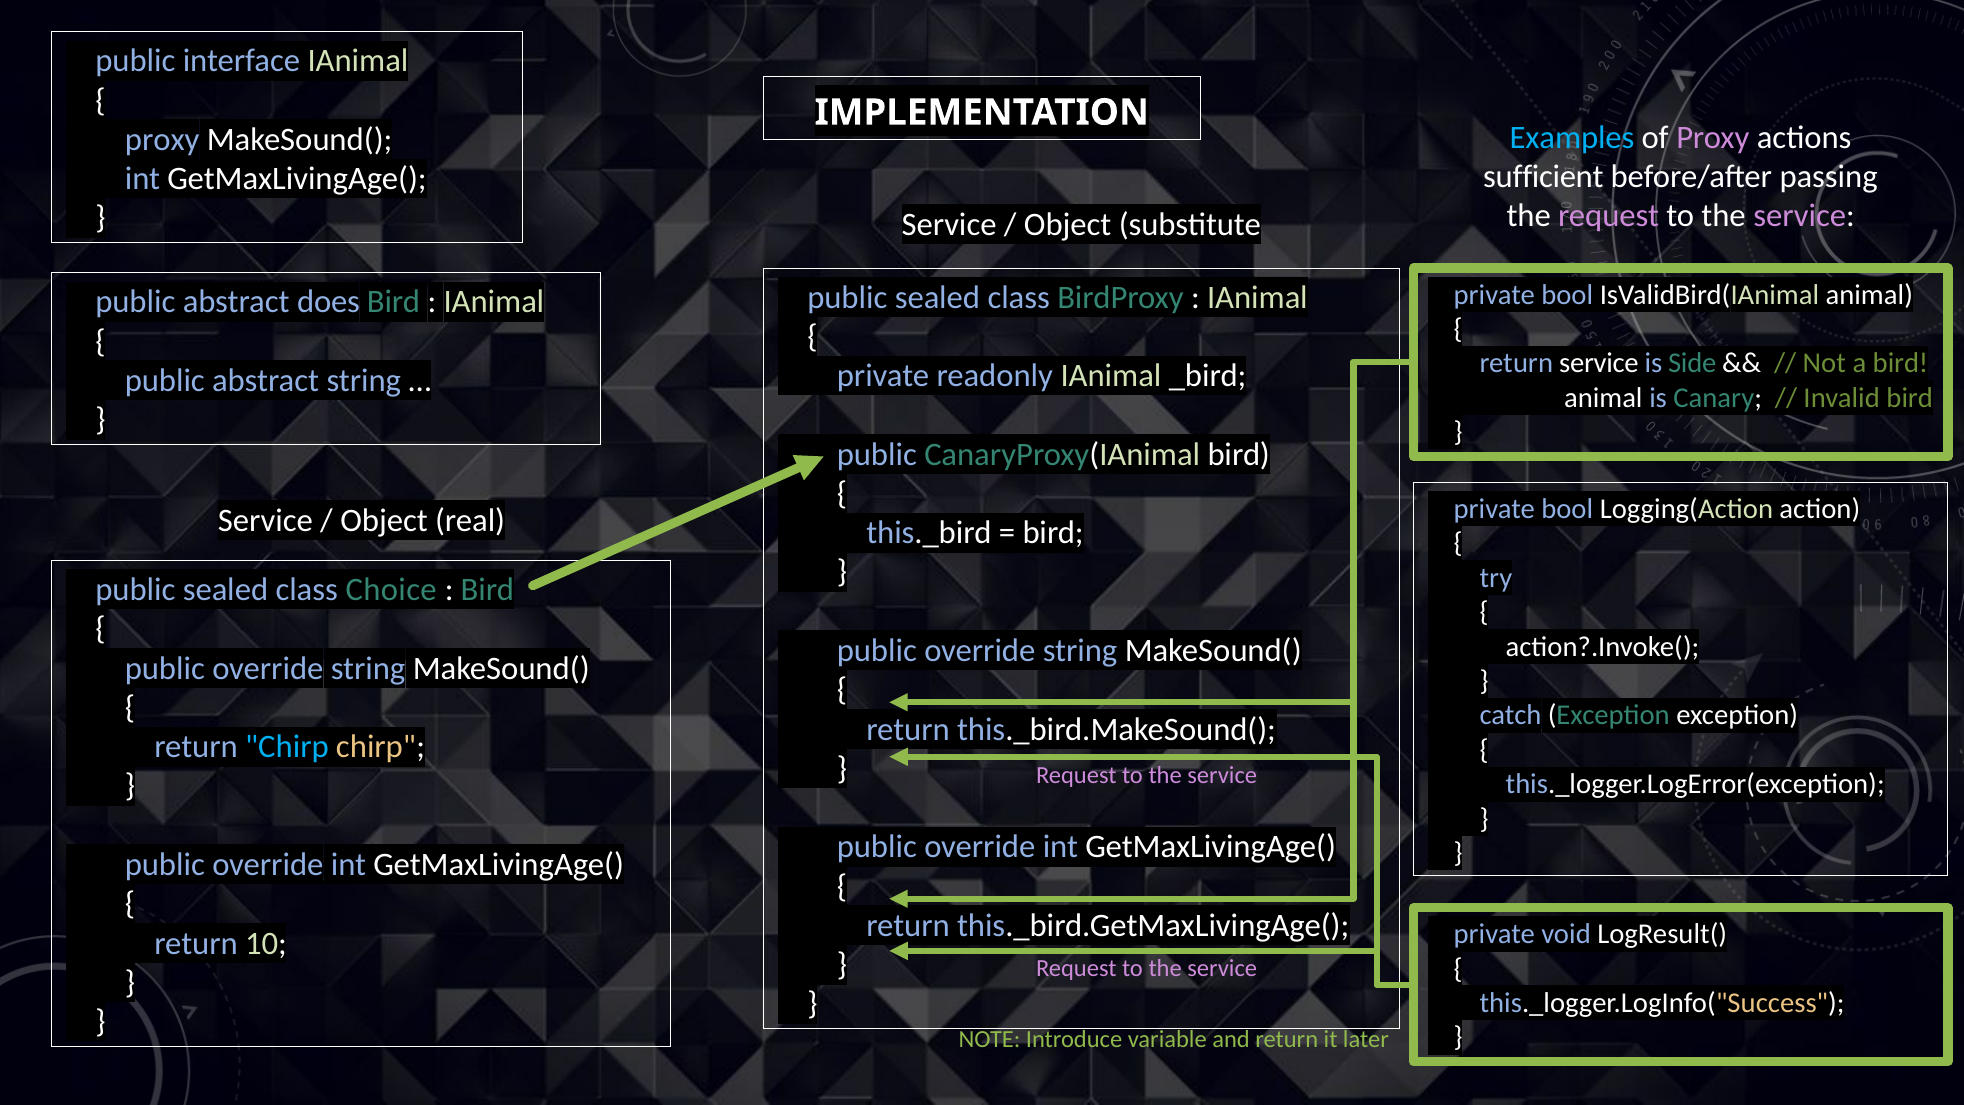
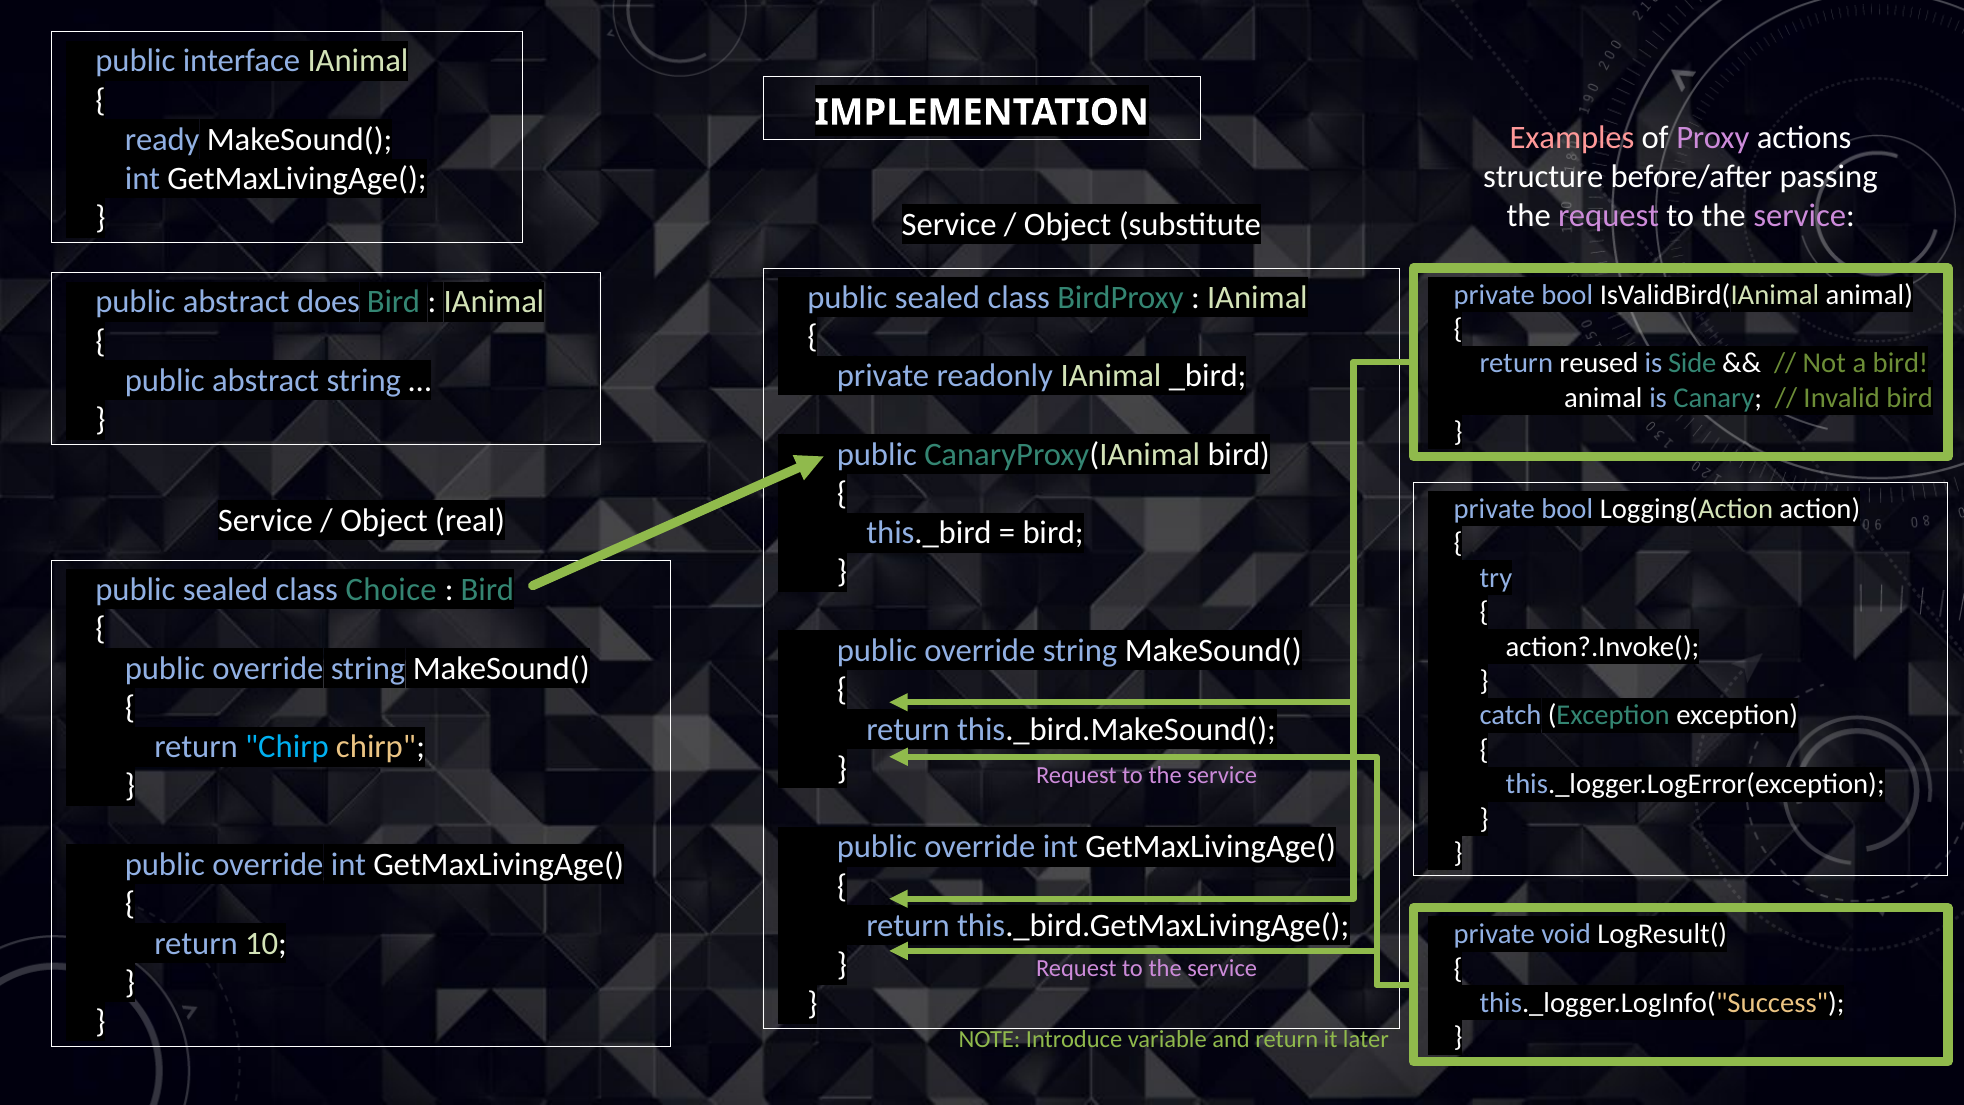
Examples colour: light blue -> pink (1572, 137)
proxy: proxy -> ready (162, 140)
sufficient: sufficient -> structure (1543, 177)
return service: service -> reused (1599, 363)
